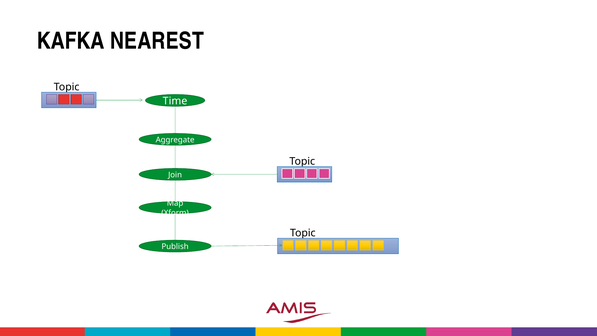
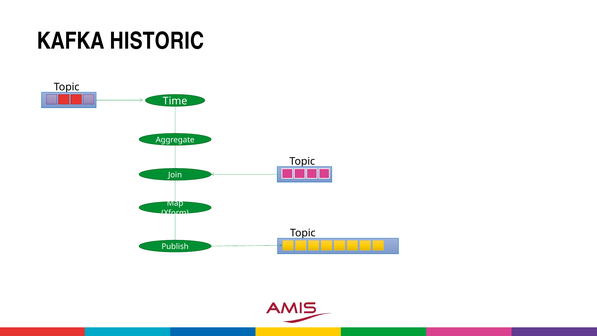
NEAREST: NEAREST -> HISTORIC (157, 41)
